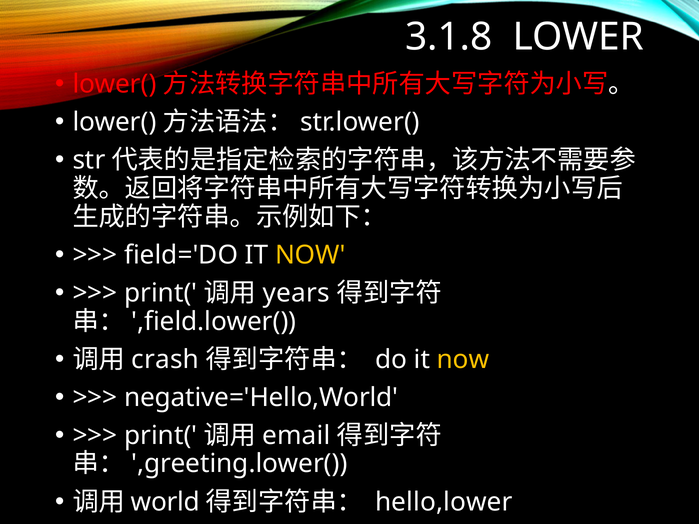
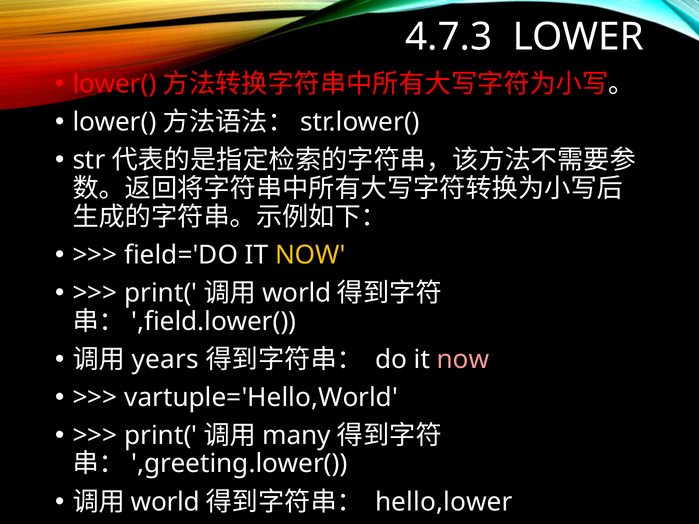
3.1.8: 3.1.8 -> 4.7.3 (449, 37)
years: years -> world (297, 293)
crash: crash -> years (165, 360)
now colour: yellow -> pink (463, 360)
negative='Hello,World: negative='Hello,World -> vartuple='Hello,World (261, 398)
email: email -> many (297, 436)
